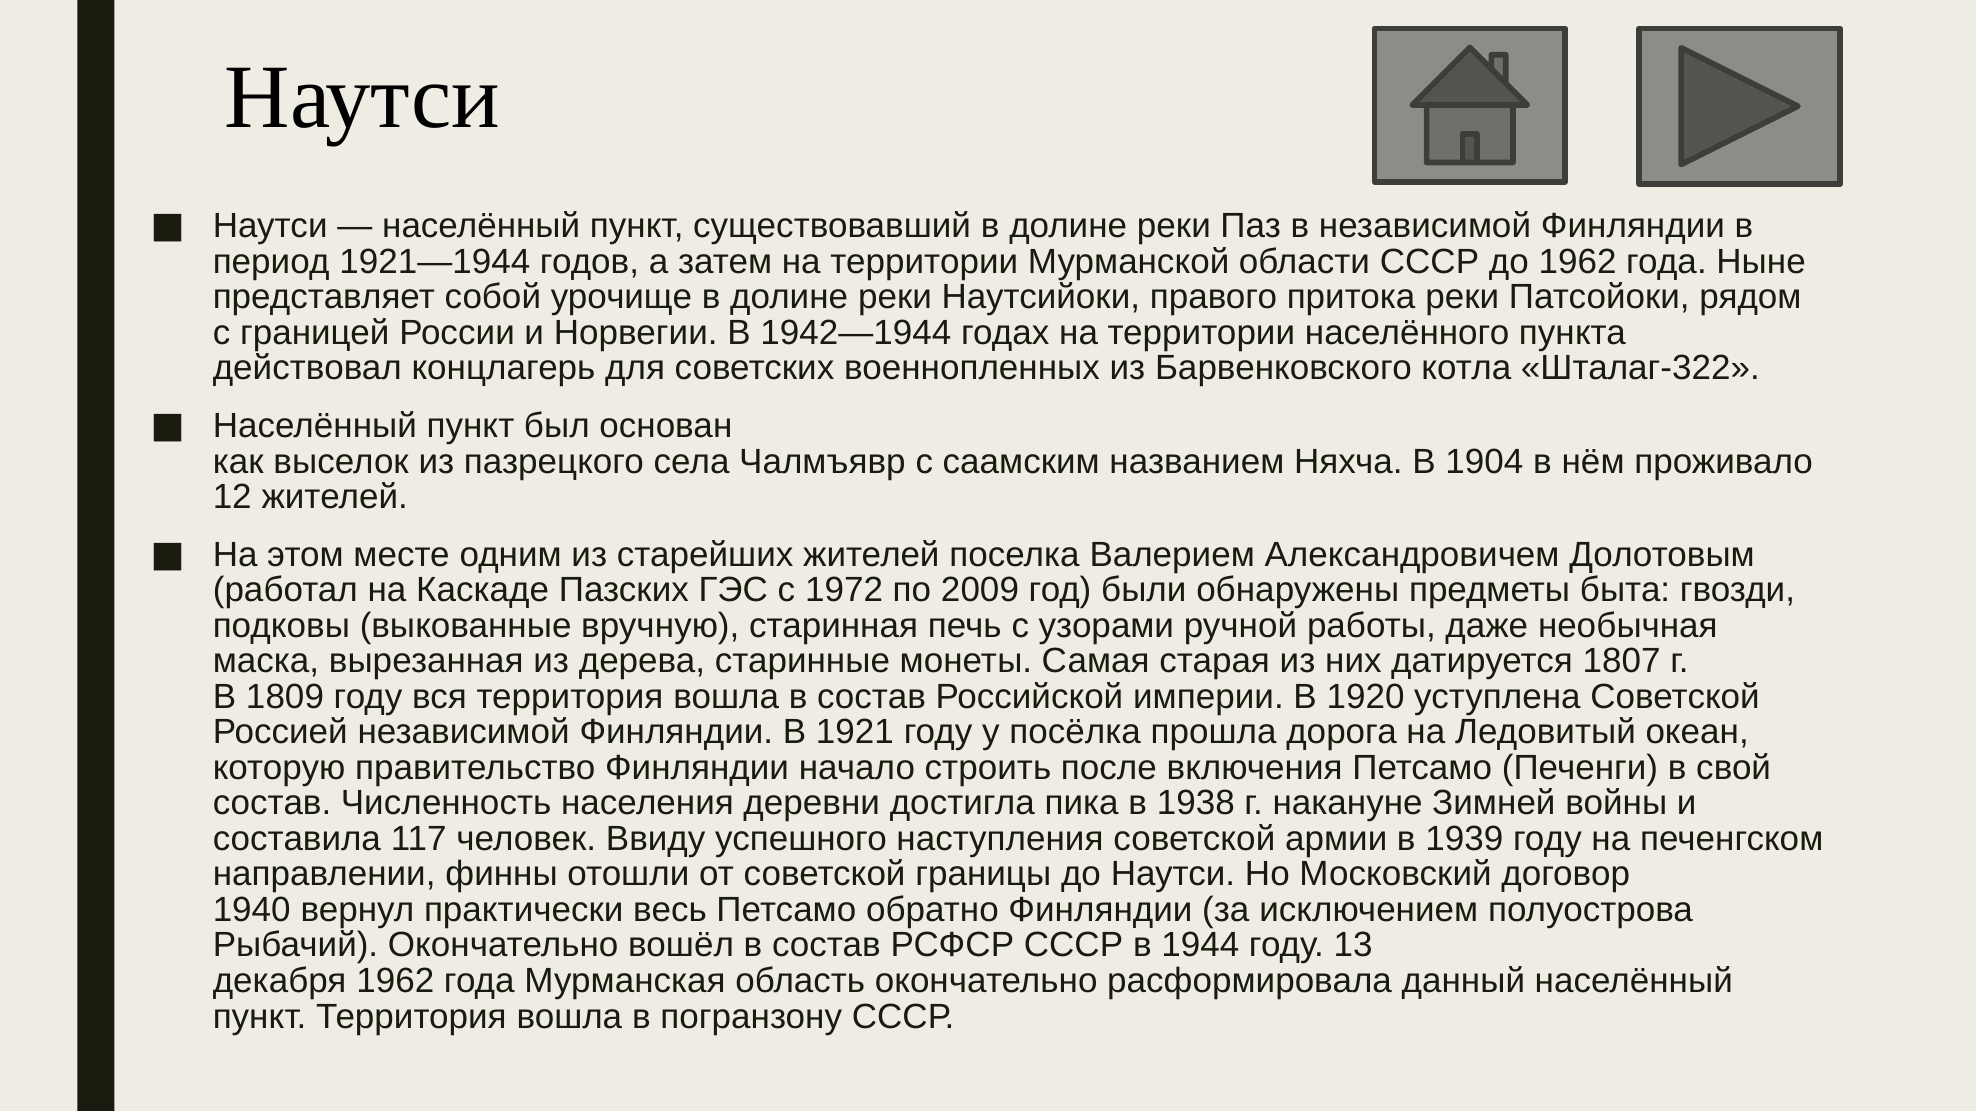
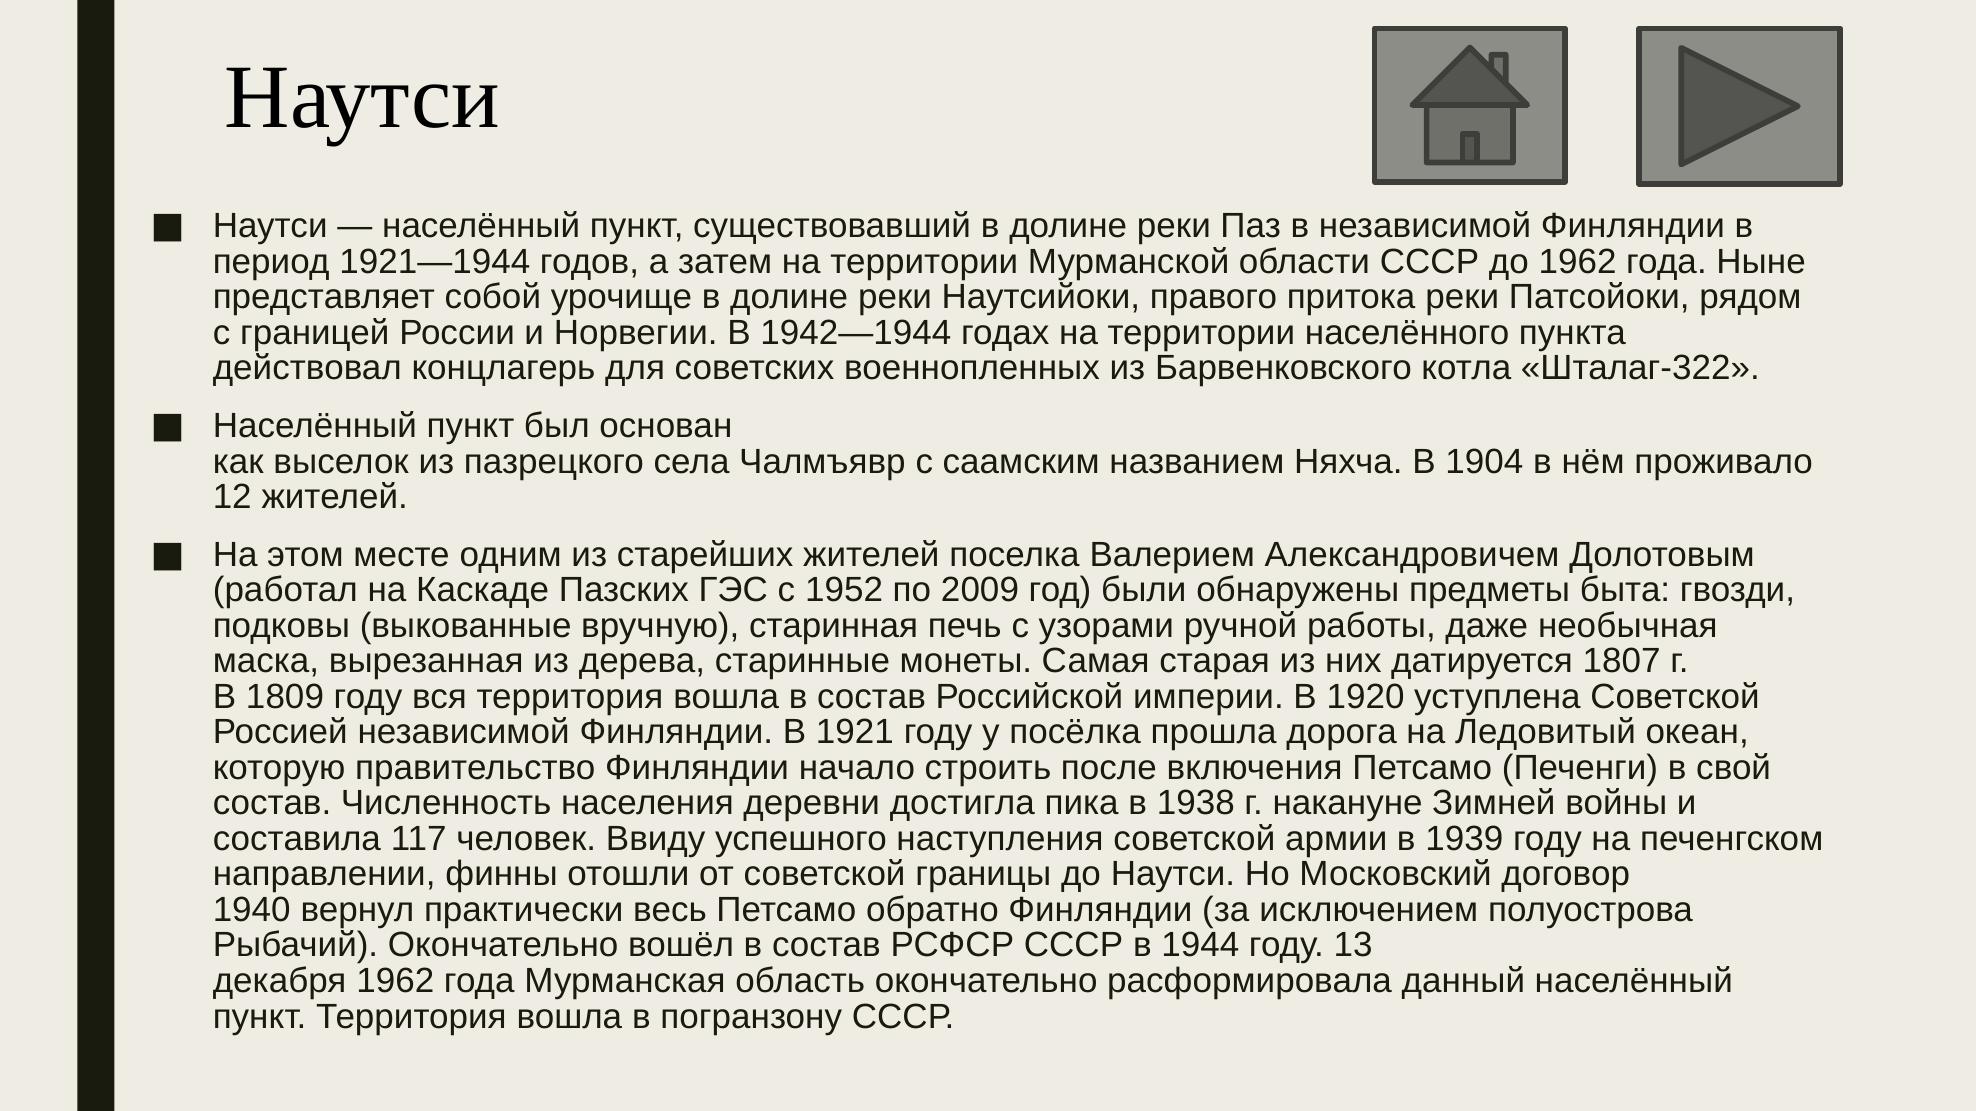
1972: 1972 -> 1952 (844, 591)
